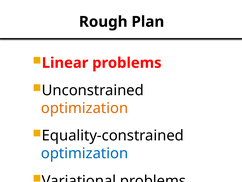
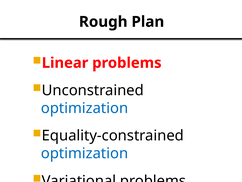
optimization colour: orange -> blue (85, 108)
